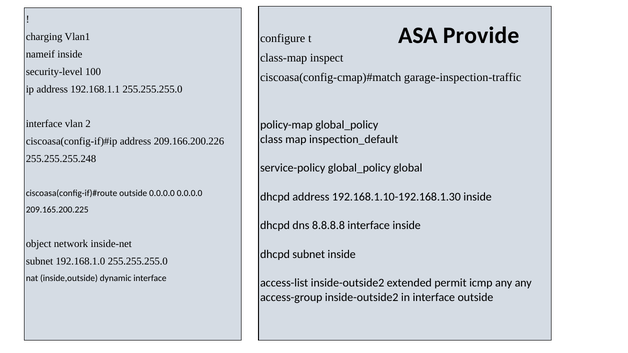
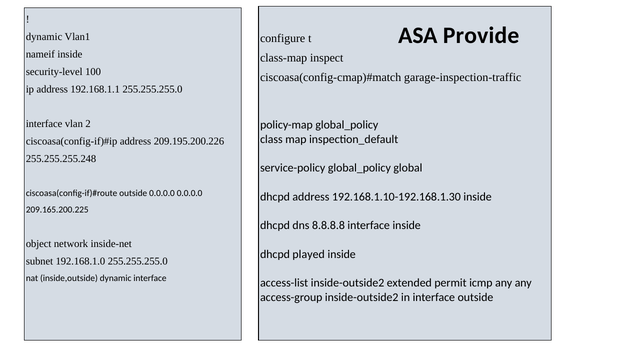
charging: charging -> dynamic (44, 37)
209.166.200.226: 209.166.200.226 -> 209.195.200.226 (189, 141)
dhcpd subnet: subnet -> played (309, 254)
